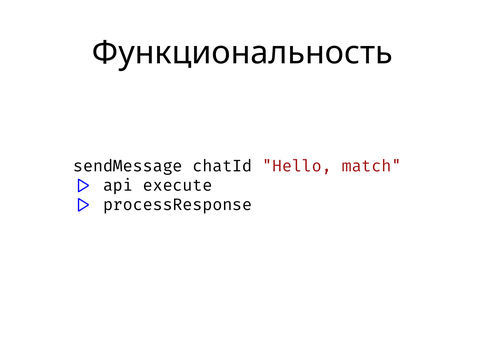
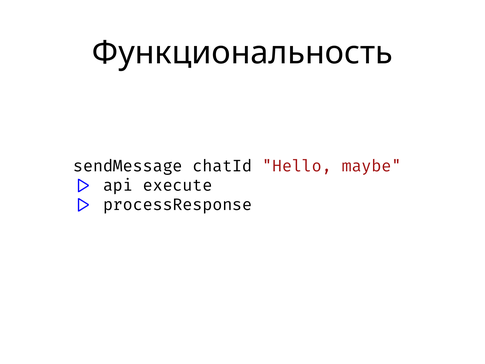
match: match -> maybe (372, 166)
